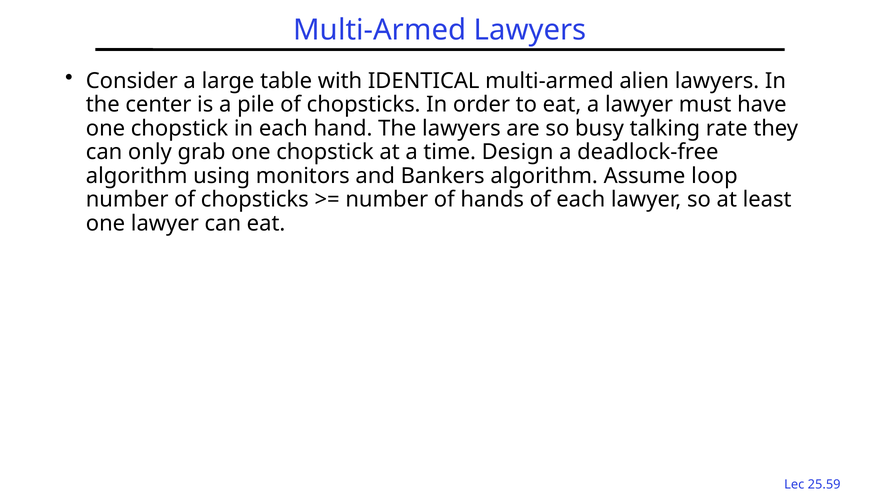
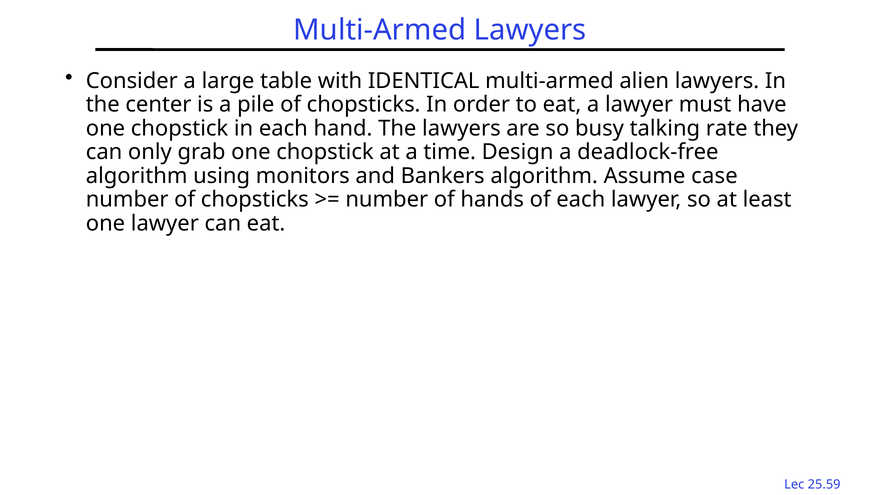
loop: loop -> case (714, 176)
